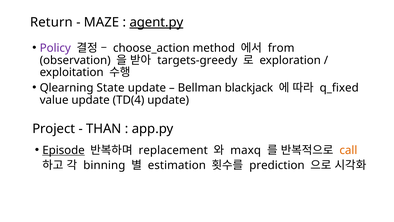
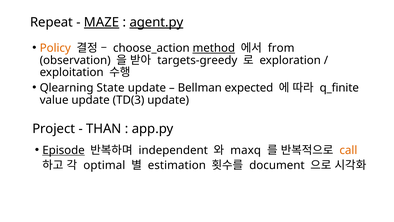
Return: Return -> Repeat (52, 22)
MAZE underline: none -> present (102, 22)
Policy colour: purple -> orange (55, 48)
method underline: none -> present (214, 48)
blackjack: blackjack -> expected (249, 88)
q_fixed: q_fixed -> q_finite (339, 88)
TD(4: TD(4 -> TD(3 (129, 100)
replacement: replacement -> independent (173, 150)
binning: binning -> optimal (104, 165)
prediction: prediction -> document (277, 165)
